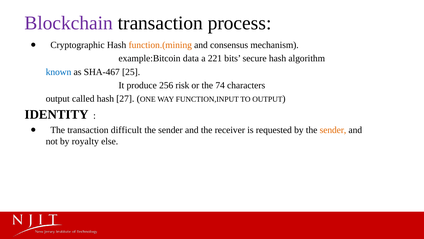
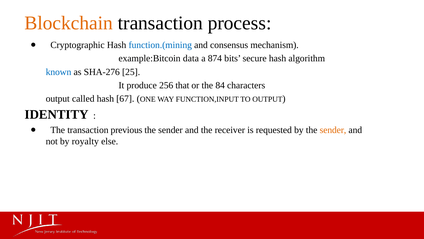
Blockchain colour: purple -> orange (69, 23)
function.(mining colour: orange -> blue (160, 45)
221: 221 -> 874 (215, 58)
SHA-467: SHA-467 -> SHA-276 (102, 72)
risk: risk -> that (182, 85)
74: 74 -> 84 (220, 85)
27: 27 -> 67 (125, 99)
difficult: difficult -> previous (127, 130)
